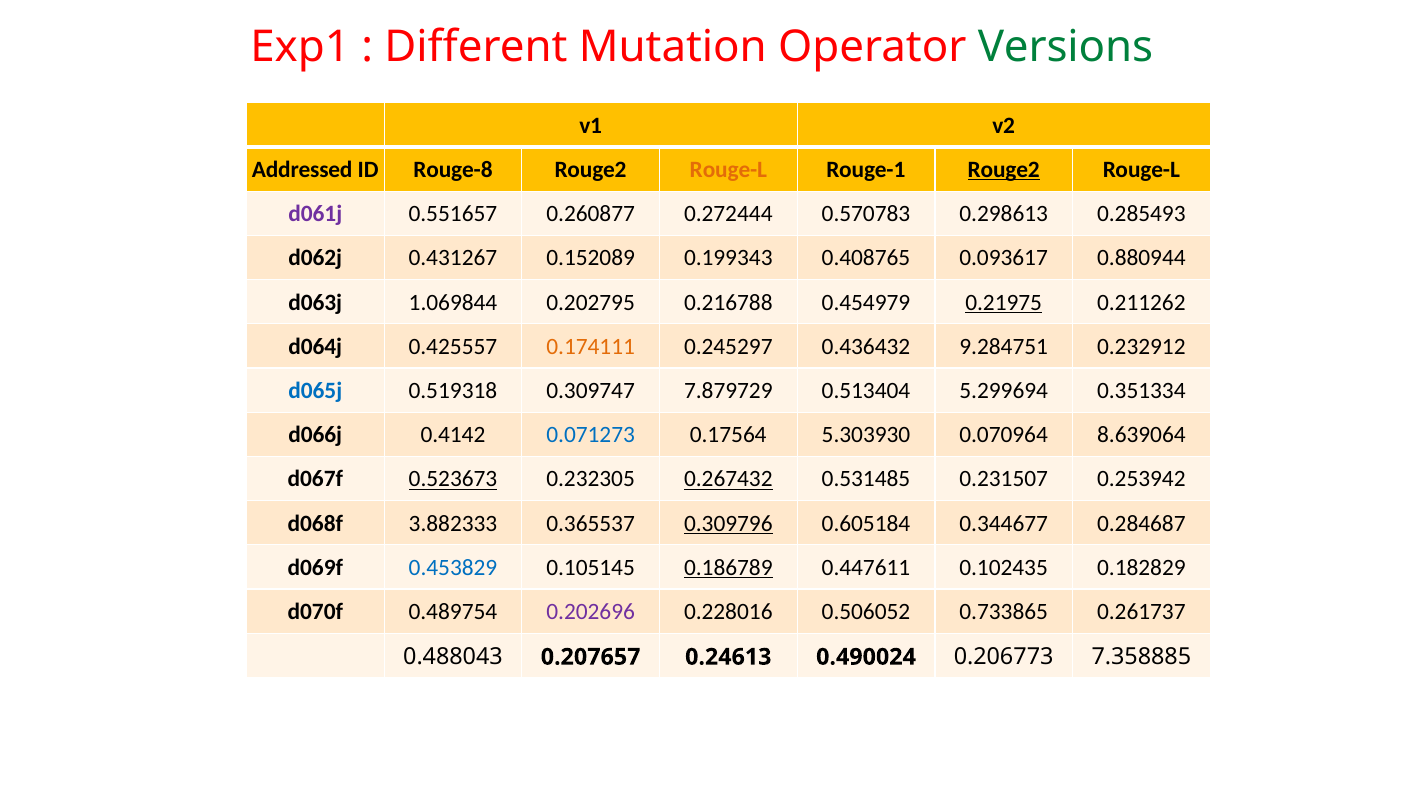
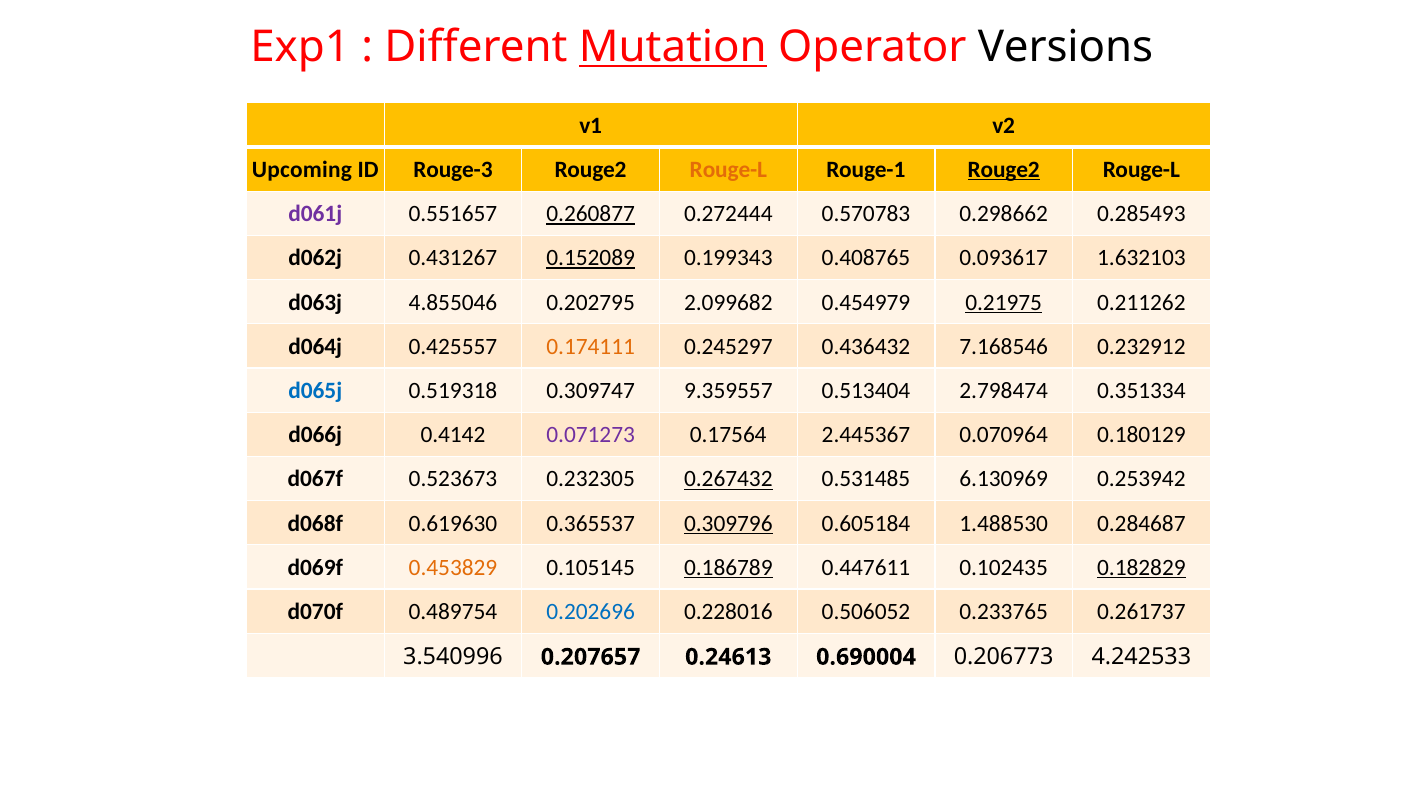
Mutation underline: none -> present (673, 47)
Versions colour: green -> black (1065, 47)
Addressed: Addressed -> Upcoming (302, 170)
Rouge-8: Rouge-8 -> Rouge-3 (453, 170)
0.260877 underline: none -> present (591, 214)
0.298613: 0.298613 -> 0.298662 (1004, 214)
0.152089 underline: none -> present (591, 258)
0.880944: 0.880944 -> 1.632103 (1141, 258)
1.069844: 1.069844 -> 4.855046 (453, 302)
0.216788: 0.216788 -> 2.099682 (728, 302)
9.284751: 9.284751 -> 7.168546 (1004, 346)
7.879729: 7.879729 -> 9.359557 (728, 391)
5.299694: 5.299694 -> 2.798474 (1004, 391)
0.071273 colour: blue -> purple (591, 435)
5.303930: 5.303930 -> 2.445367 (866, 435)
8.639064: 8.639064 -> 0.180129 (1141, 435)
0.523673 underline: present -> none (453, 479)
0.231507: 0.231507 -> 6.130969 (1004, 479)
3.882333: 3.882333 -> 0.619630 (453, 523)
0.344677: 0.344677 -> 1.488530 (1004, 523)
0.453829 colour: blue -> orange (453, 567)
0.182829 underline: none -> present (1141, 567)
0.202696 colour: purple -> blue (591, 612)
0.733865: 0.733865 -> 0.233765 (1004, 612)
0.488043: 0.488043 -> 3.540996 (453, 657)
0.490024: 0.490024 -> 0.690004 (866, 657)
7.358885: 7.358885 -> 4.242533 (1141, 657)
